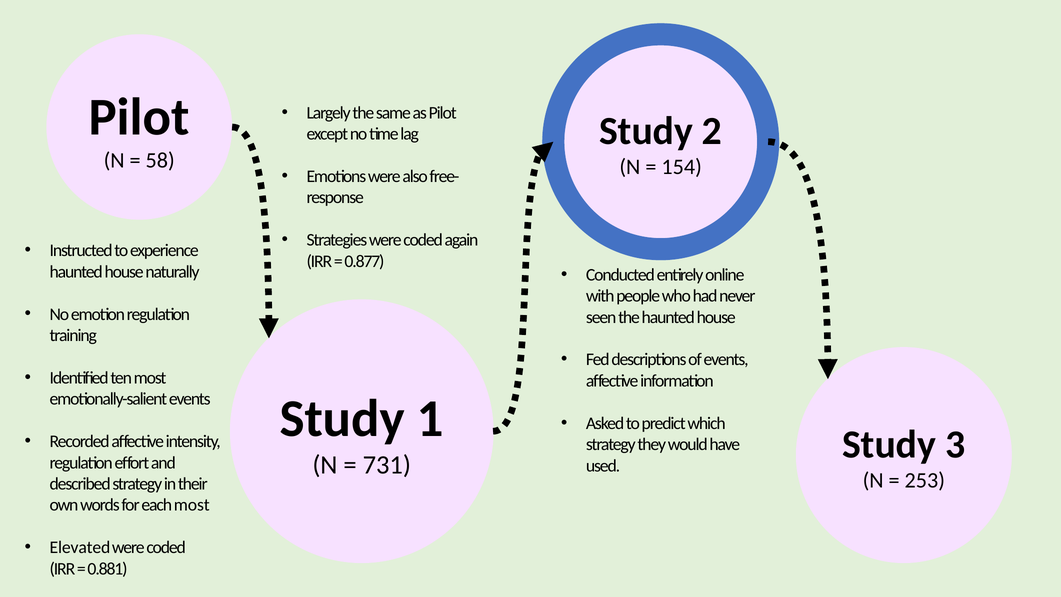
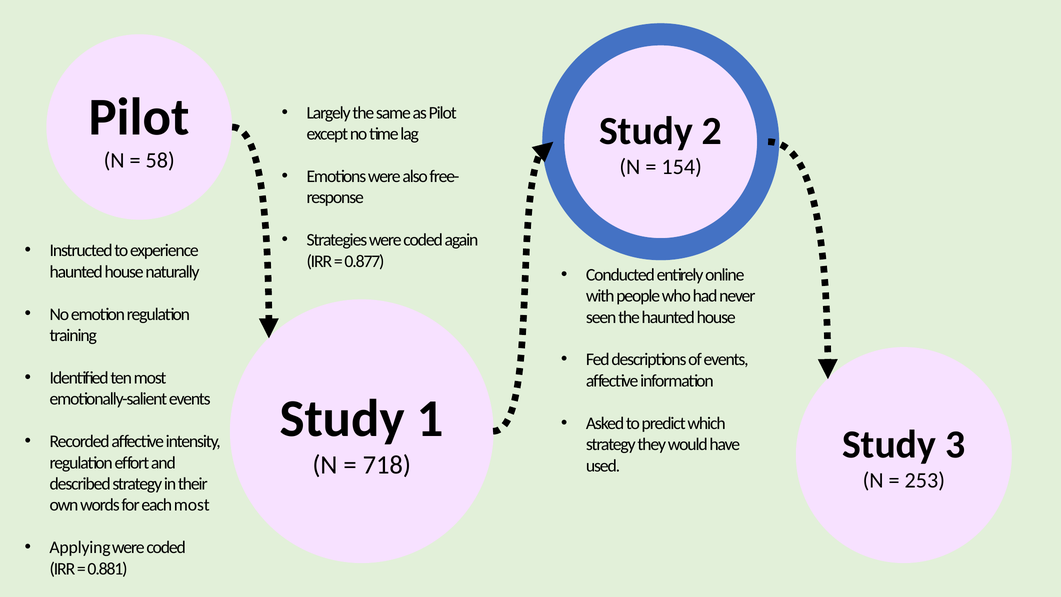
731: 731 -> 718 (387, 465)
Elevated: Elevated -> Applying (80, 547)
